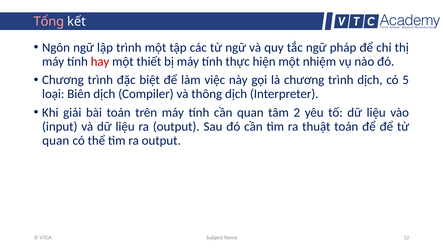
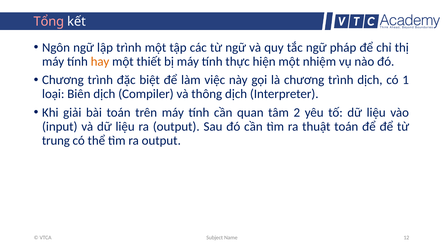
hay colour: red -> orange (100, 62)
5: 5 -> 1 (406, 80)
quan: quan -> trung (56, 141)
